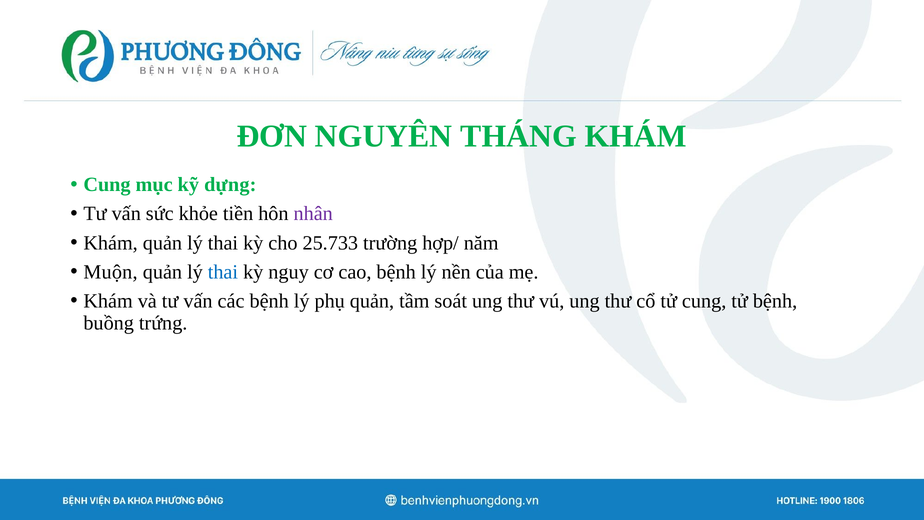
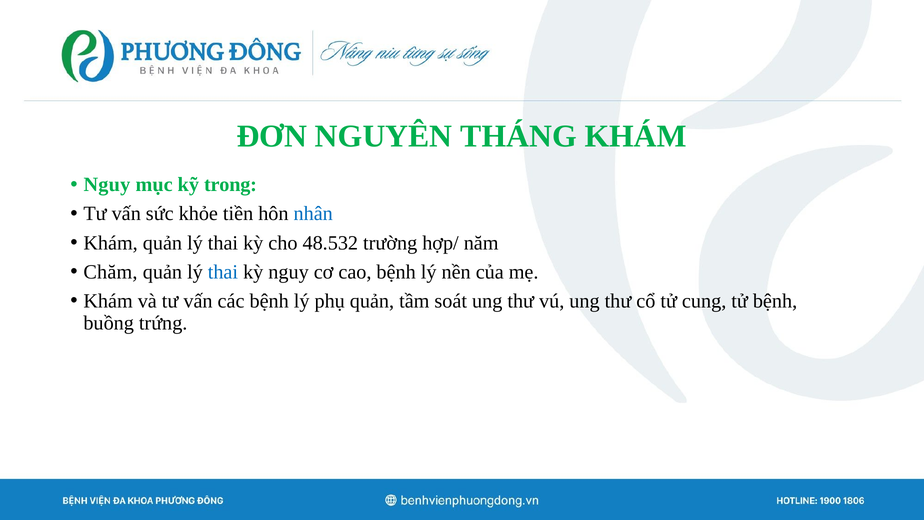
Cung: Cung -> Nguy (107, 185)
dựng: dựng -> trong (230, 185)
nhân colour: purple -> blue (313, 214)
25.733: 25.733 -> 48.532 (330, 243)
Muộn: Muộn -> Chăm (111, 272)
